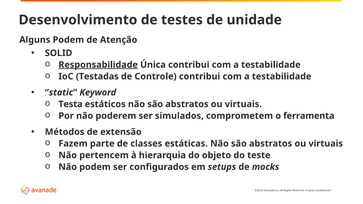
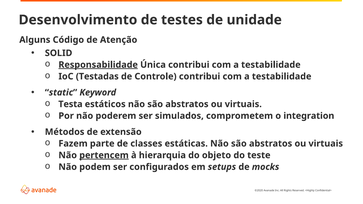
Alguns Podem: Podem -> Código (68, 40)
ferramenta: ferramenta -> integration (309, 116)
pertencem underline: none -> present (104, 155)
